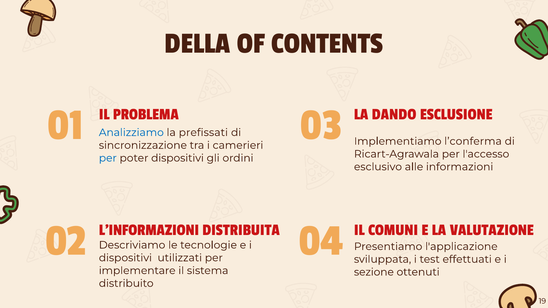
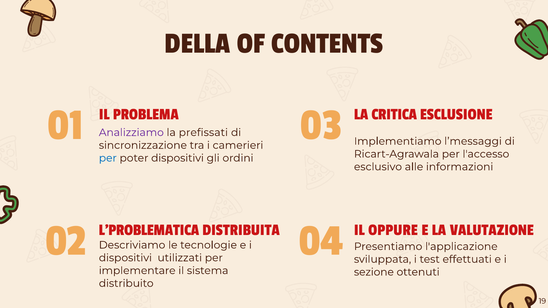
DANDO: DANDO -> CRITICA (394, 114)
Analizziamo colour: blue -> purple (131, 133)
l’conferma: l’conferma -> l’messaggi (473, 141)
COMUNI: COMUNI -> OPPURE (393, 230)
L’INFORMAZIONI: L’INFORMAZIONI -> L’PROBLEMATICA (149, 230)
